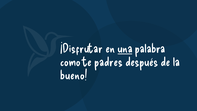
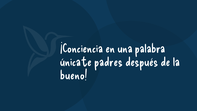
¡Disfrutar: ¡Disfrutar -> ¡Conciencia (82, 49)
una underline: present -> none (125, 49)
como: como -> única (70, 62)
